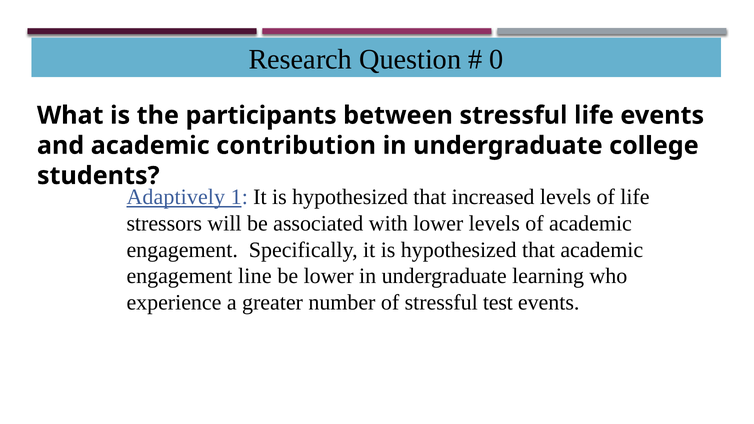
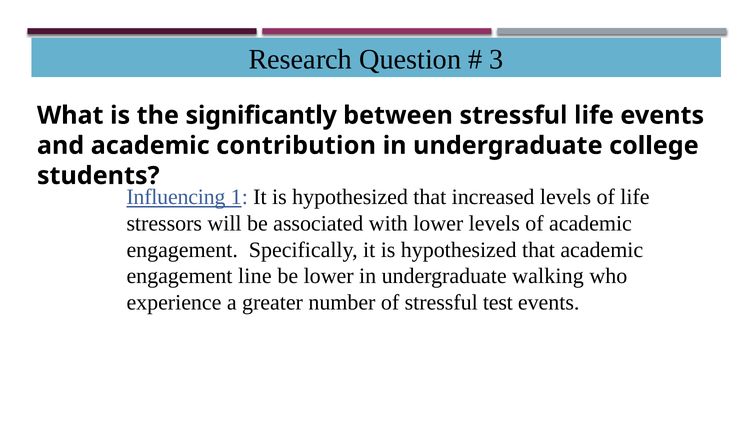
0: 0 -> 3 (497, 59)
participants: participants -> significantly (261, 115)
Adaptively: Adaptively -> Influencing (176, 197)
learning: learning -> walking (548, 276)
